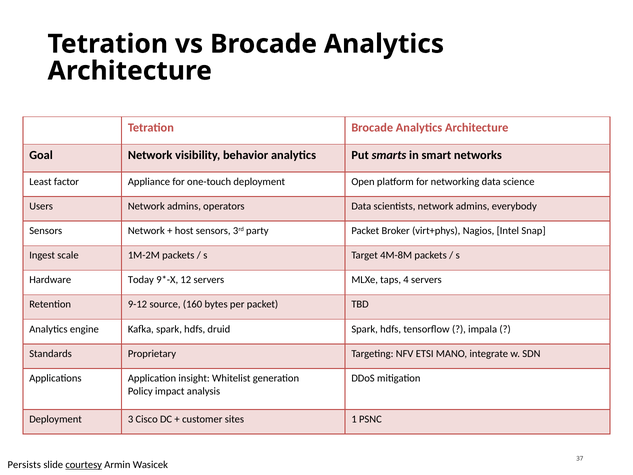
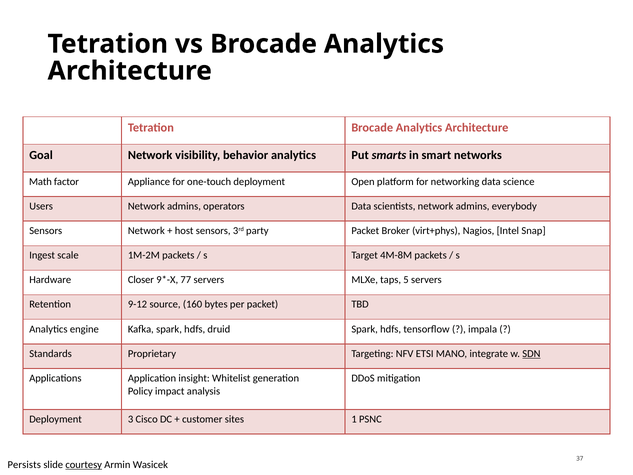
Least: Least -> Math (40, 182)
Today: Today -> Closer (141, 280)
12: 12 -> 77 (186, 280)
4: 4 -> 5 (406, 280)
SDN underline: none -> present (531, 353)
